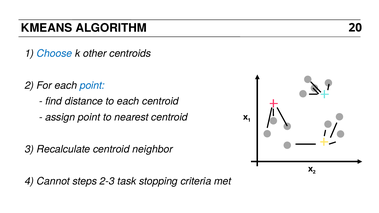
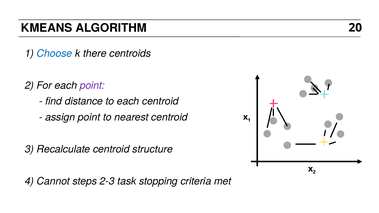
other: other -> there (95, 53)
point colour: blue -> purple (92, 85)
neighbor: neighbor -> structure (153, 149)
